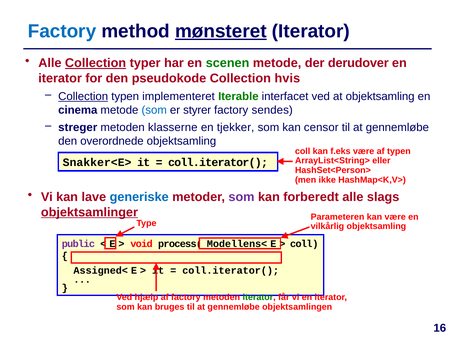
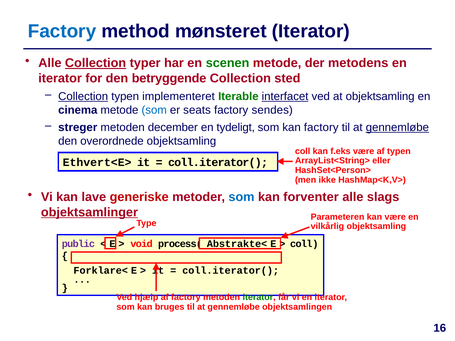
mønsteret underline: present -> none (221, 31)
derudover: derudover -> metodens (358, 63)
pseudokode: pseudokode -> betryggende (169, 78)
hvis: hvis -> sted (287, 78)
interfacet underline: none -> present (285, 96)
styrer: styrer -> seats (197, 110)
klasserne: klasserne -> december (173, 128)
tjekker: tjekker -> tydeligt (236, 128)
kan censor: censor -> factory (321, 128)
gennemløbe underline: none -> present (397, 128)
Snakker<E>: Snakker<E> -> Ethvert<E> (97, 163)
generiske colour: blue -> red (139, 197)
som colour: purple -> blue (241, 197)
forberedt: forberedt -> forventer (311, 197)
Modellens<: Modellens< -> Abstrakte< (237, 244)
Assigned<: Assigned< -> Forklare< (101, 271)
